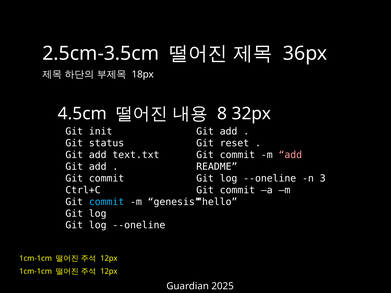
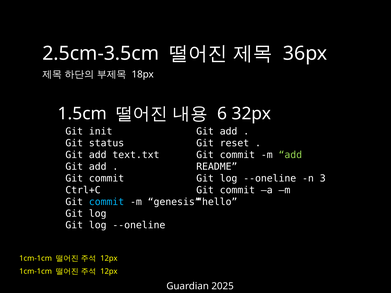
4.5cm: 4.5cm -> 1.5cm (82, 114)
8: 8 -> 6 (222, 114)
add colour: pink -> light green (290, 155)
